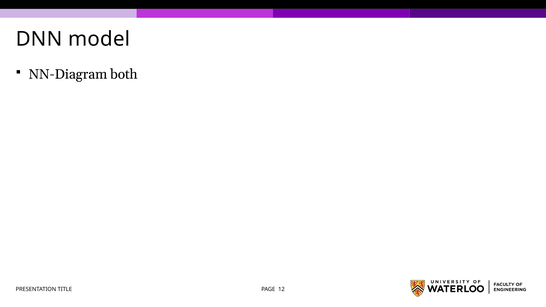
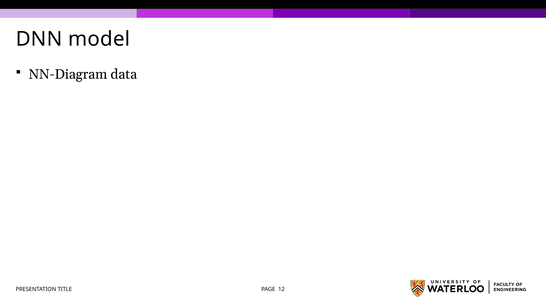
both: both -> data (124, 74)
